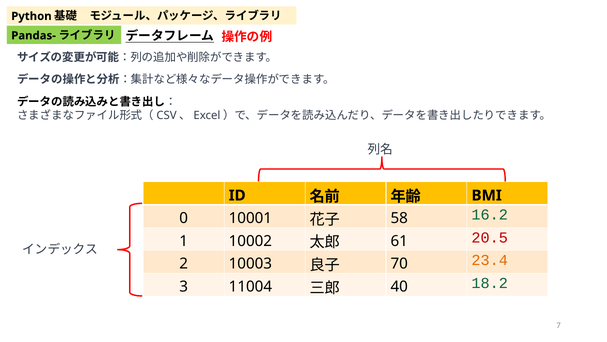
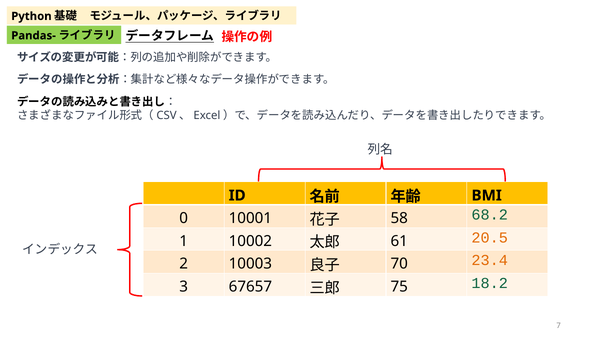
16.2: 16.2 -> 68.2 (490, 214)
20.5 colour: red -> orange (490, 237)
11004: 11004 -> 67657 (250, 286)
40: 40 -> 75 (399, 286)
